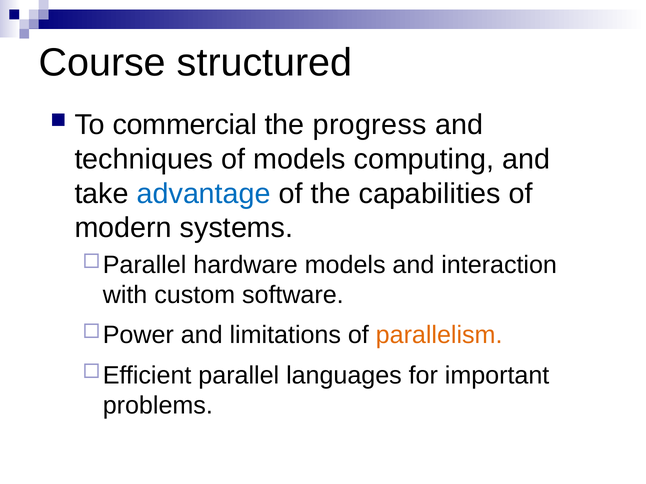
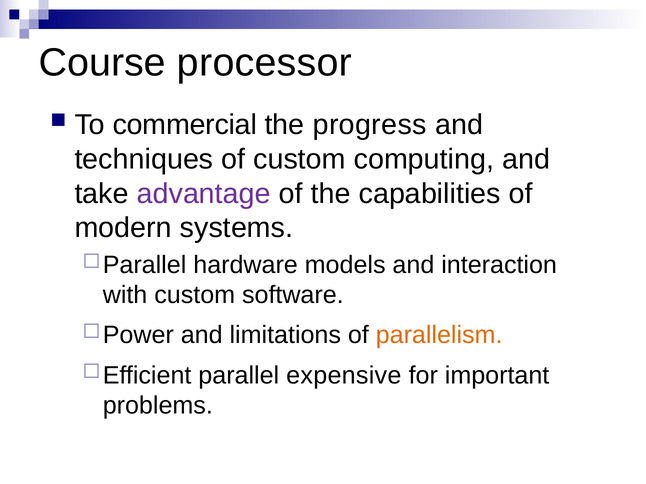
structured: structured -> processor (265, 63)
of models: models -> custom (300, 159)
advantage colour: blue -> purple (204, 194)
languages: languages -> expensive (344, 376)
